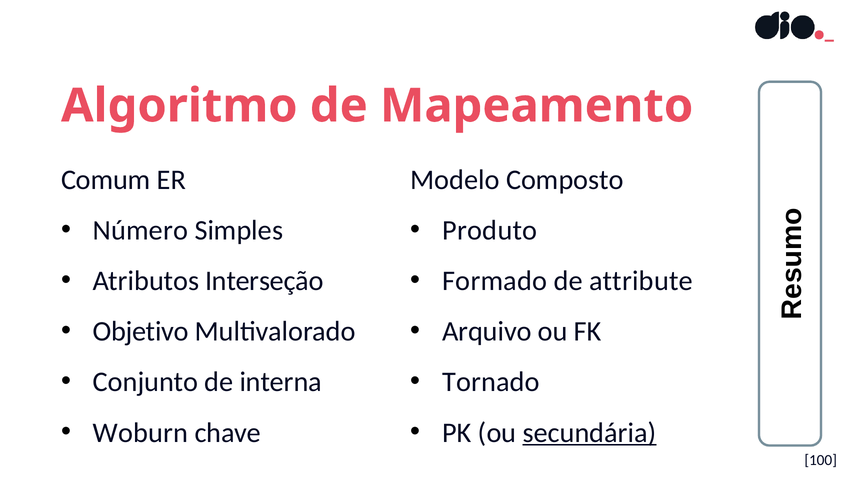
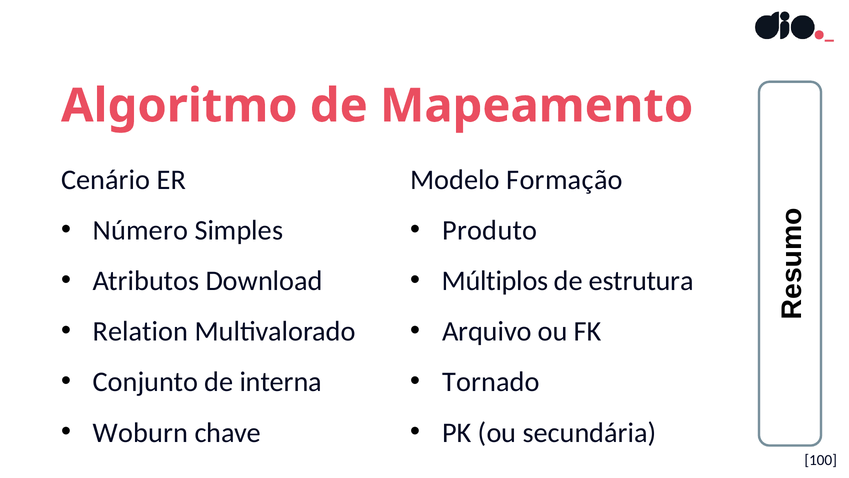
Comum: Comum -> Cenário (106, 180)
Composto: Composto -> Formação (565, 180)
Interseção: Interseção -> Download (264, 281)
Formado: Formado -> Múltiplos (495, 281)
attribute: attribute -> estrutura (641, 281)
Objetivo: Objetivo -> Relation (140, 331)
secundária underline: present -> none (589, 432)
